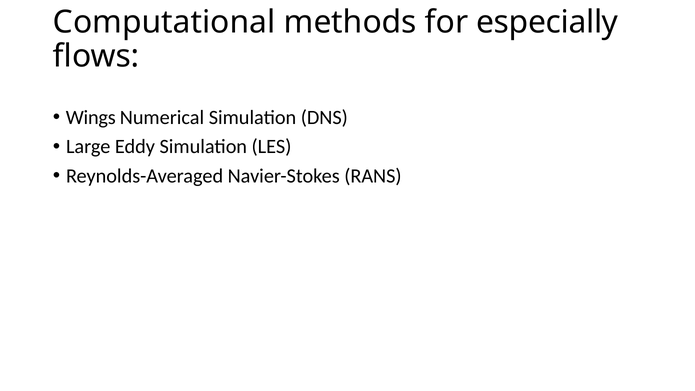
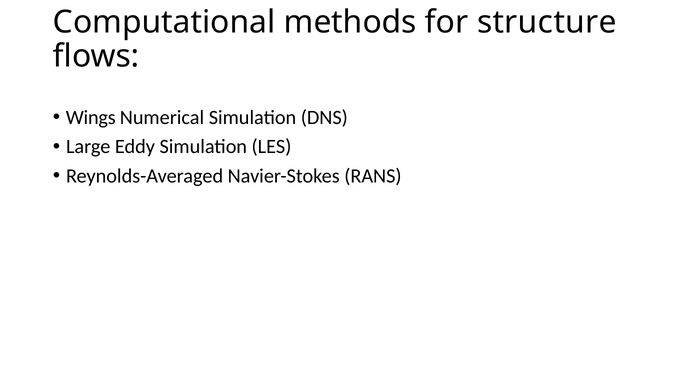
especially: especially -> structure (547, 22)
